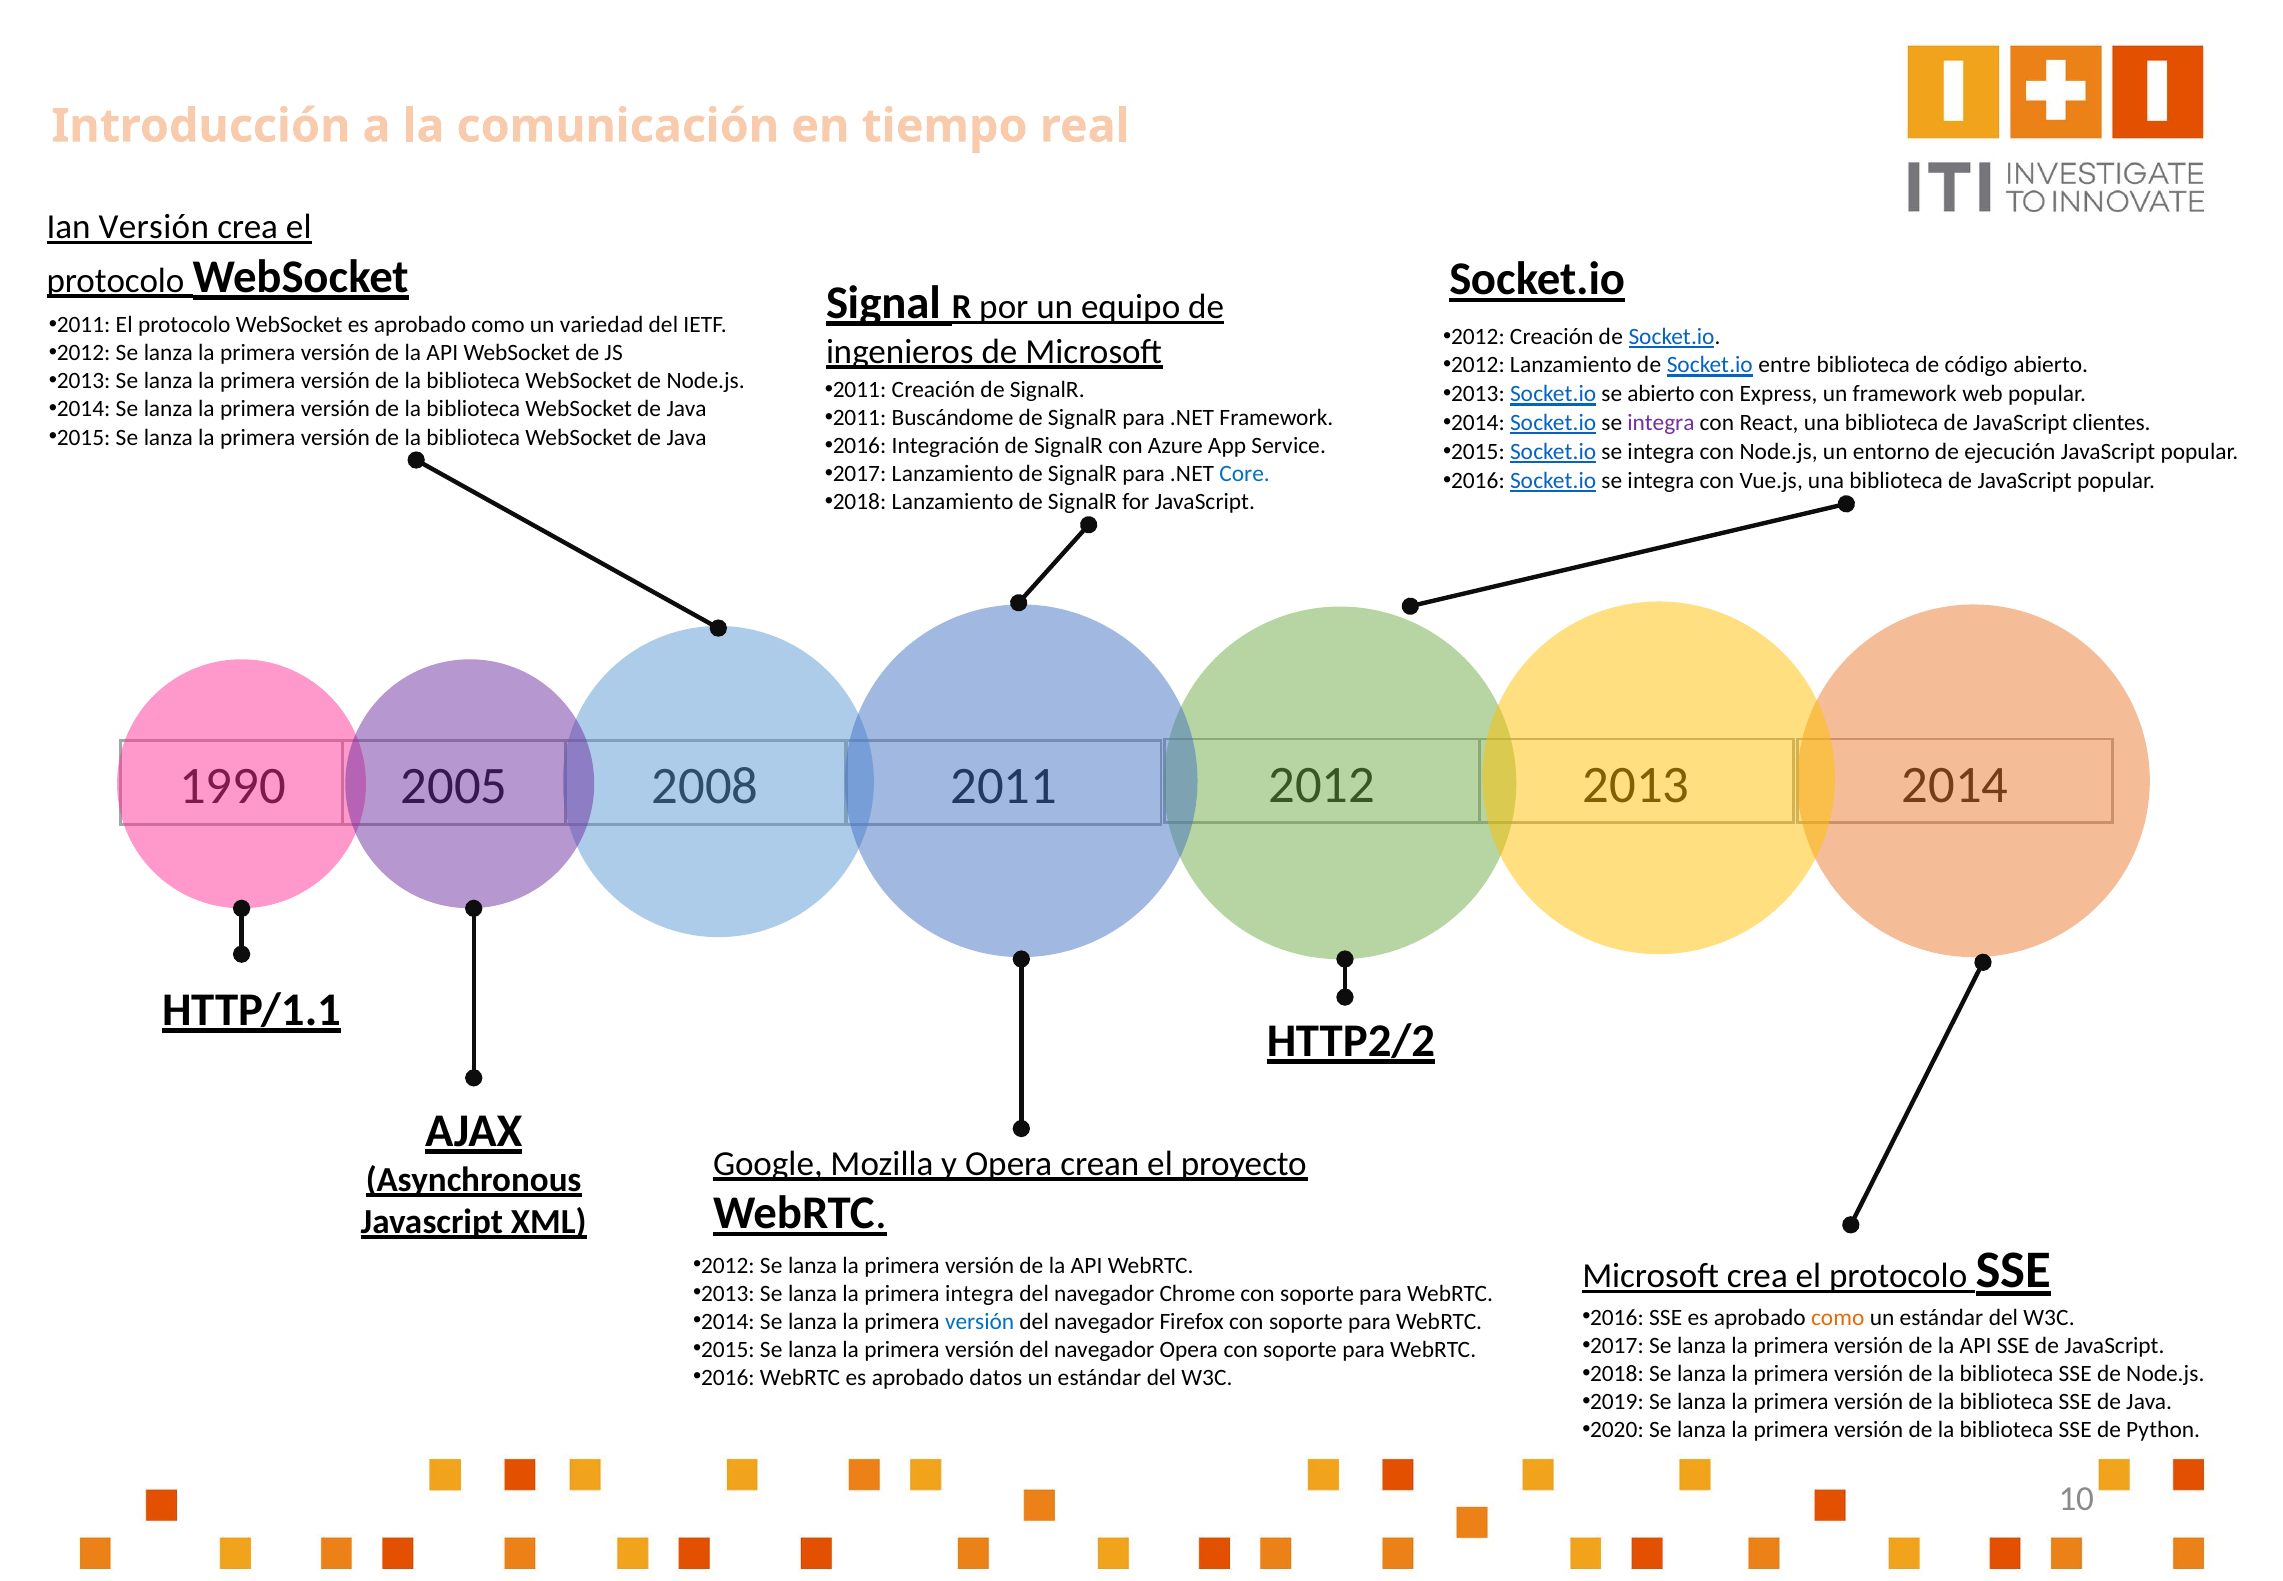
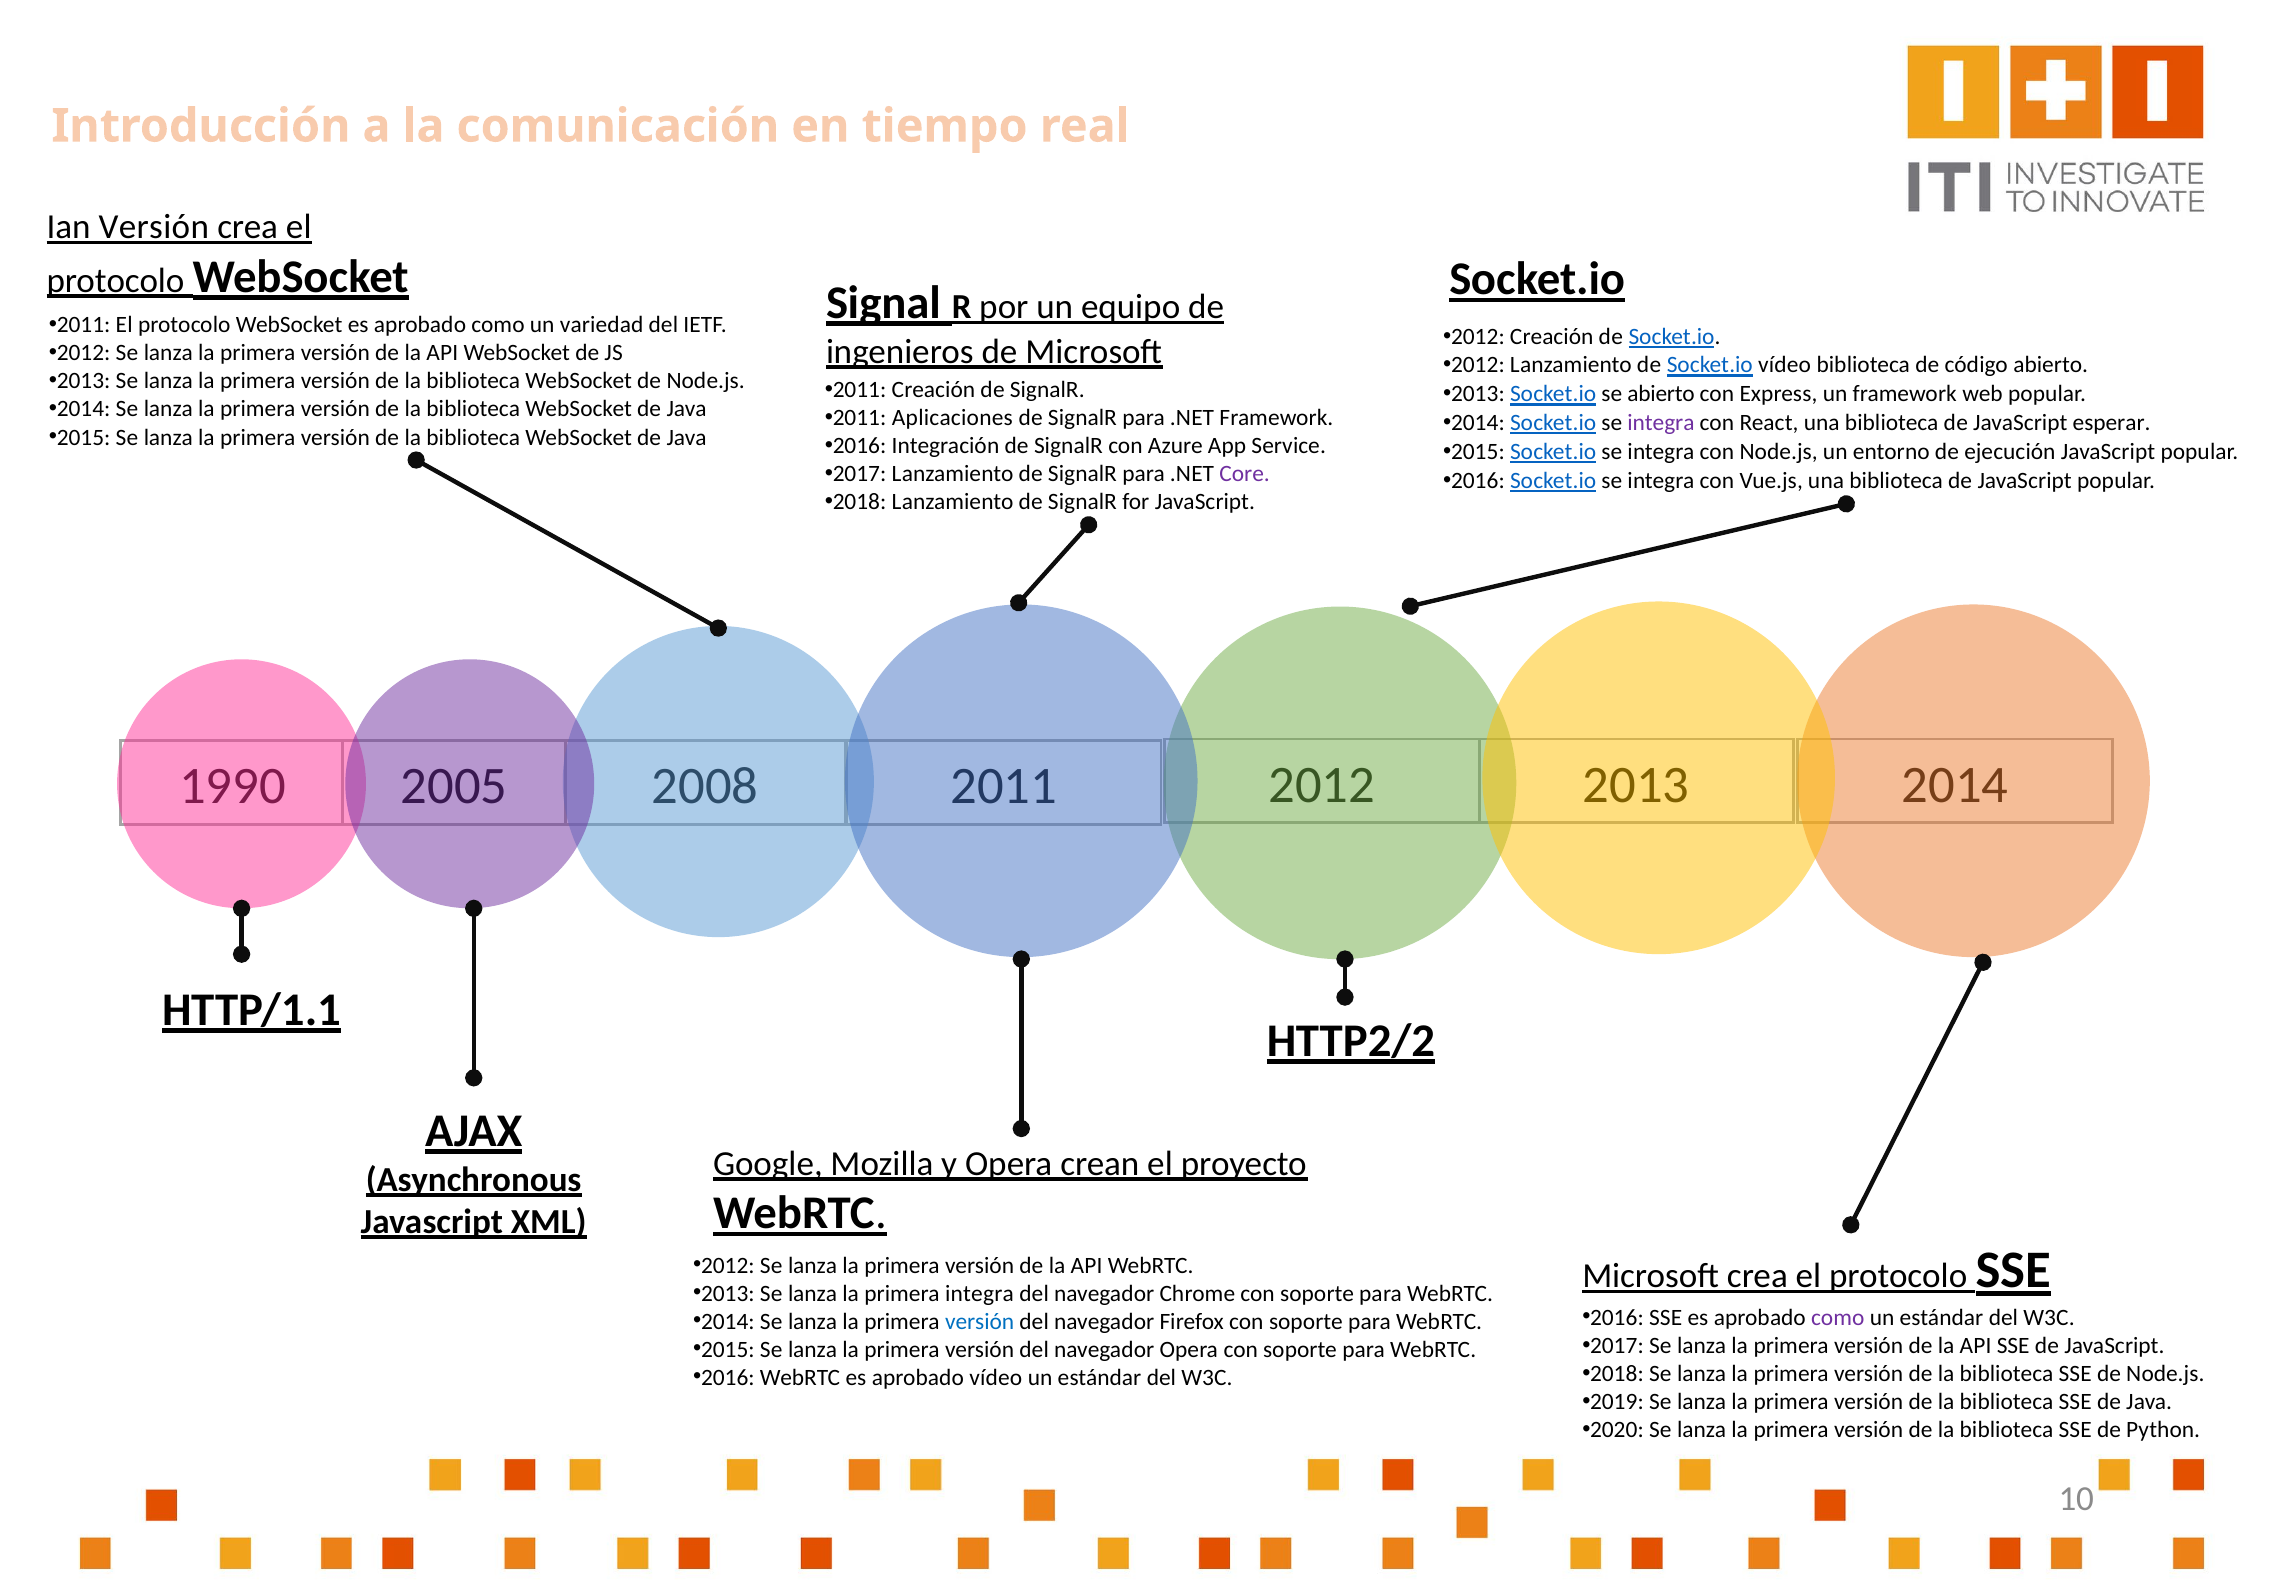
Socket.io entre: entre -> vídeo (1785, 365)
Buscándome: Buscándome -> Aplicaciones (952, 418)
clientes: clientes -> esperar (2112, 423)
Core colour: blue -> purple (1245, 474)
como colour: orange -> purple (1838, 1317)
aprobado datos: datos -> vídeo (996, 1377)
